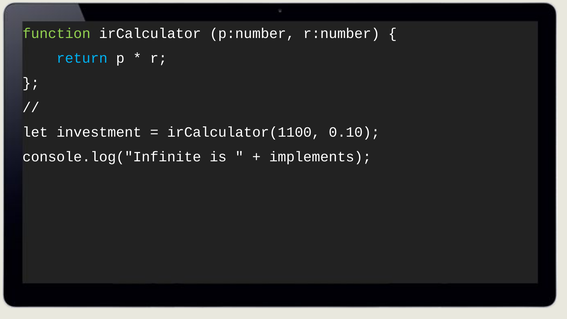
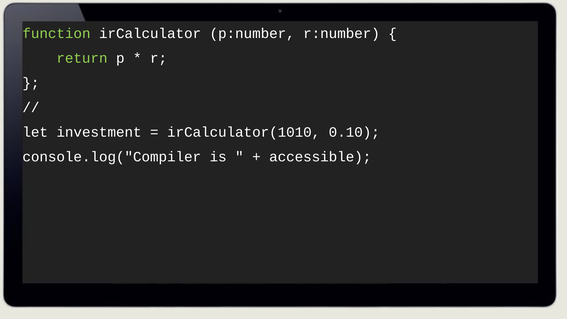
return colour: light blue -> light green (82, 58)
irCalculator(1100: irCalculator(1100 -> irCalculator(1010 (244, 132)
console.log("Infinite: console.log("Infinite -> console.log("Compiler (112, 157)
implements: implements -> accessible (320, 157)
